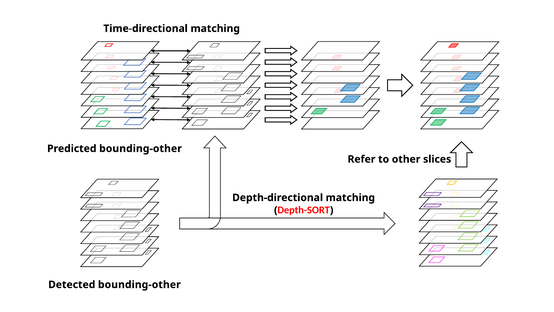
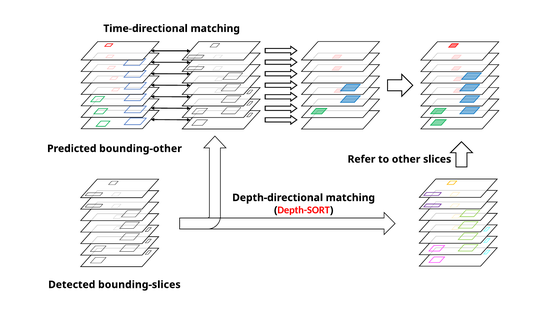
Detected bounding-other: bounding-other -> bounding-slices (139, 284)
